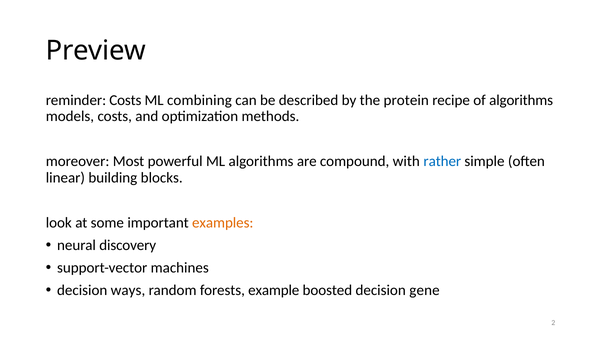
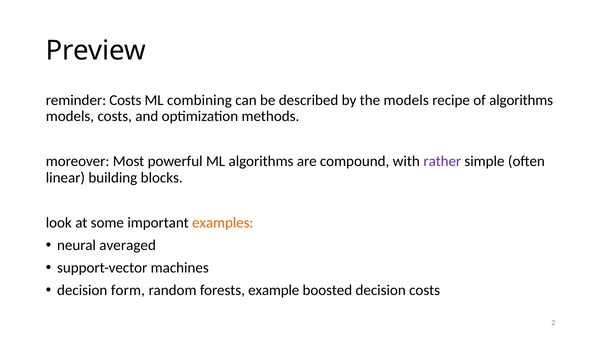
the protein: protein -> models (406, 100)
rather colour: blue -> purple (442, 161)
discovery: discovery -> averaged (128, 245)
ways: ways -> form (128, 290)
decision gene: gene -> costs (425, 290)
